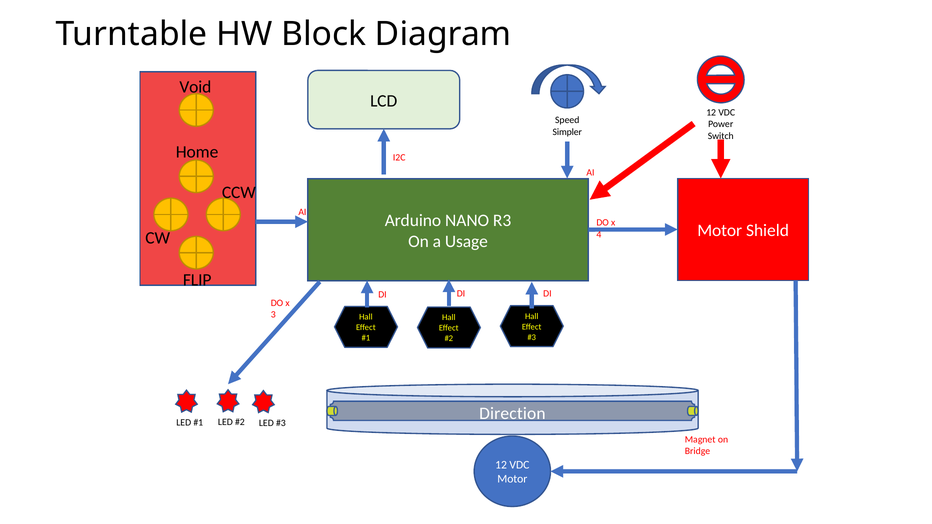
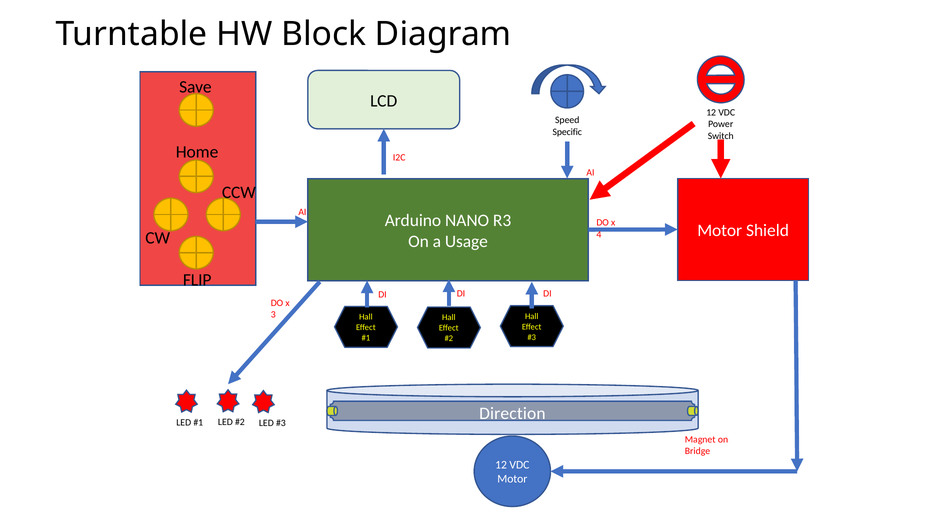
Void: Void -> Save (195, 87)
Simpler: Simpler -> Specific (567, 132)
